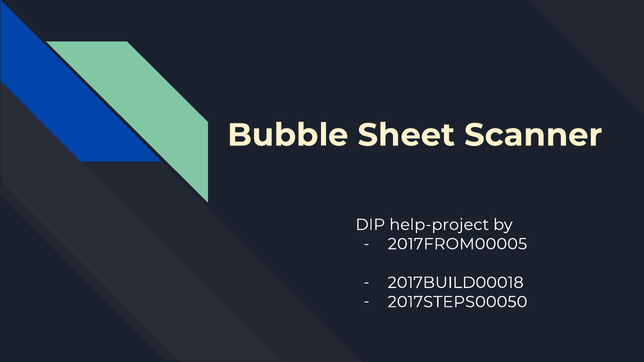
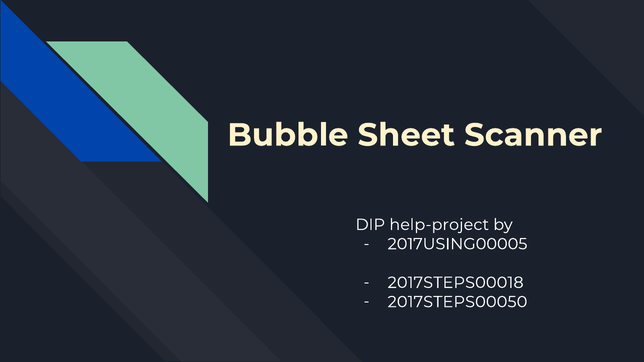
2017FROM00005: 2017FROM00005 -> 2017USING00005 (458, 244)
2017BUILD00018: 2017BUILD00018 -> 2017STEPS00018 (456, 283)
